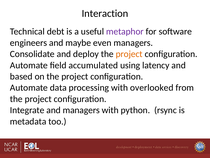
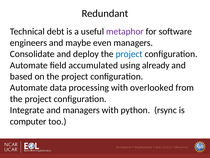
Interaction: Interaction -> Redundant (105, 13)
project colour: orange -> blue (129, 54)
latency: latency -> already (156, 65)
metadata: metadata -> computer (28, 121)
